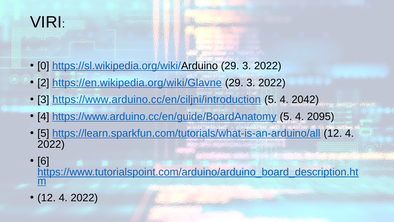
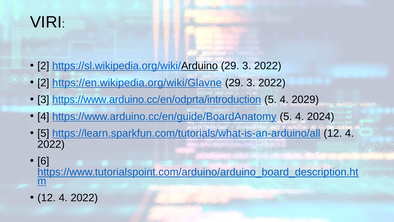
0: 0 -> 2 (43, 66)
https://www.arduino.cc/en/ciljni/introduction: https://www.arduino.cc/en/ciljni/introduction -> https://www.arduino.cc/en/odprta/introduction (157, 99)
2042: 2042 -> 2029 (305, 99)
2095: 2095 -> 2024 (321, 116)
